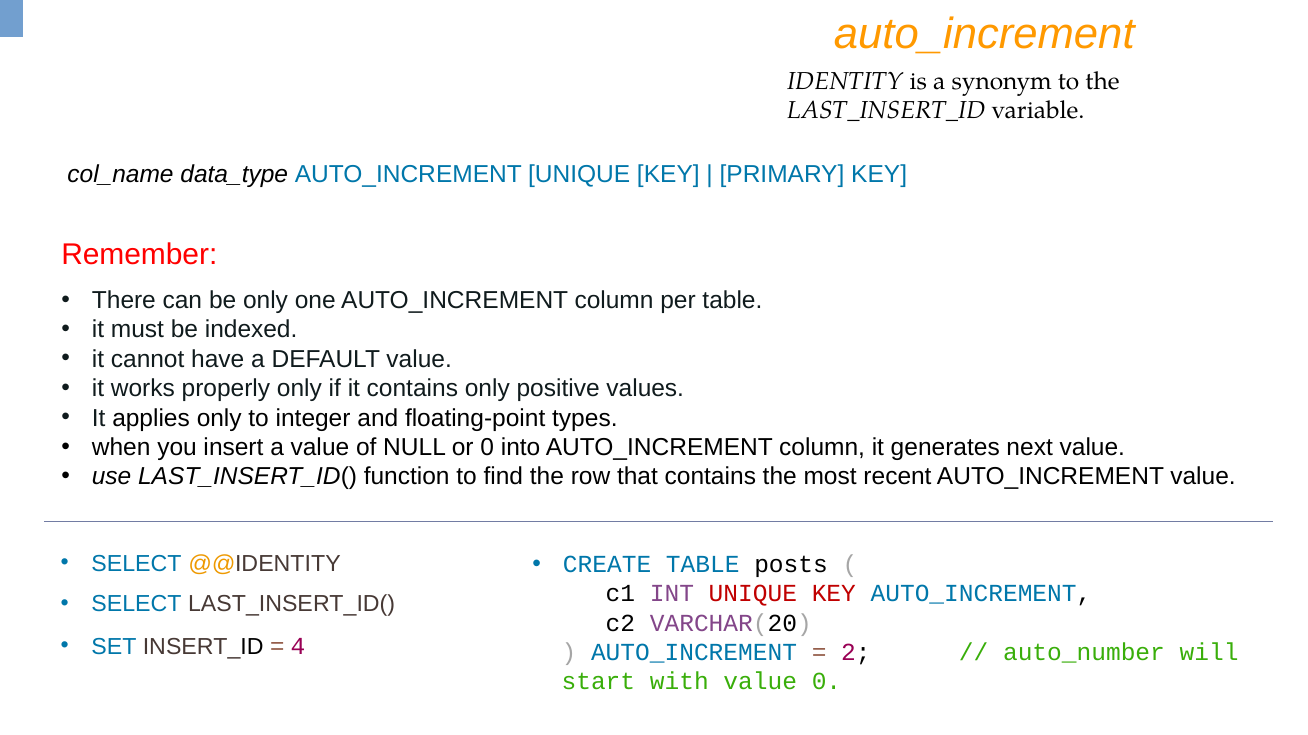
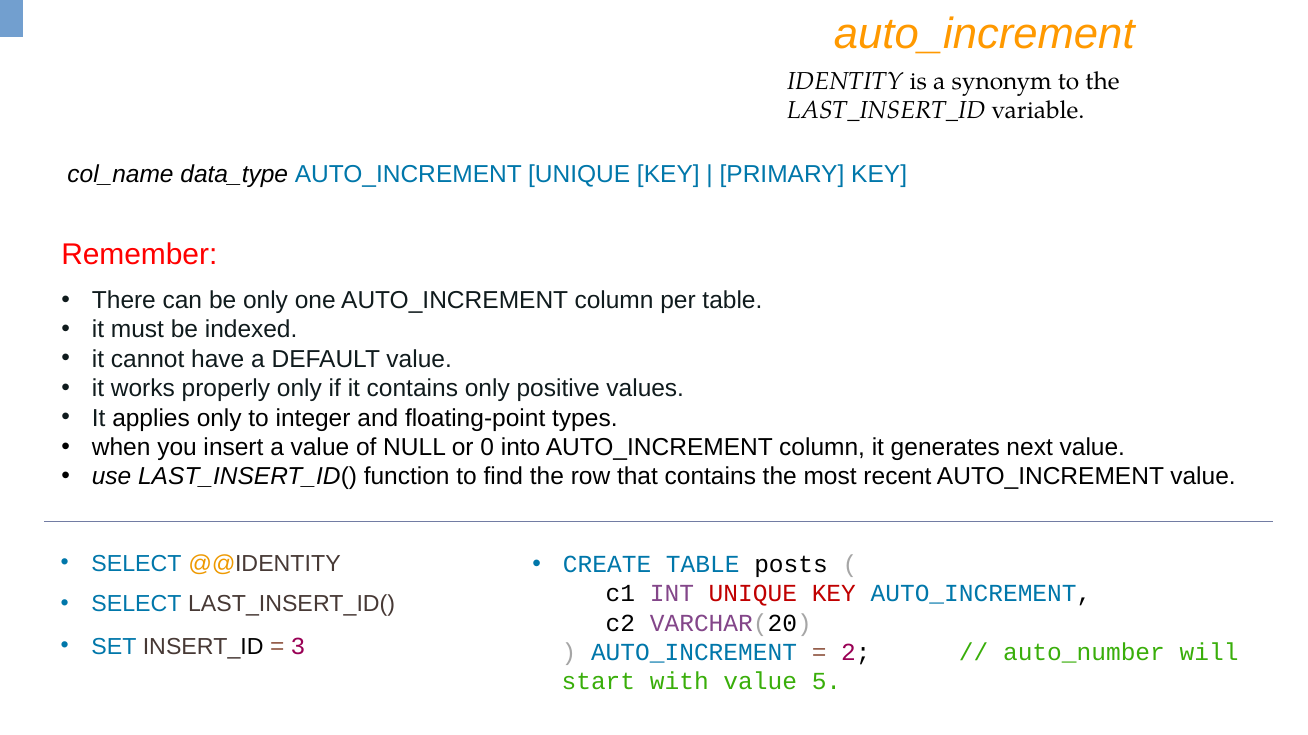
4: 4 -> 3 (298, 647)
value 0: 0 -> 5 (826, 683)
